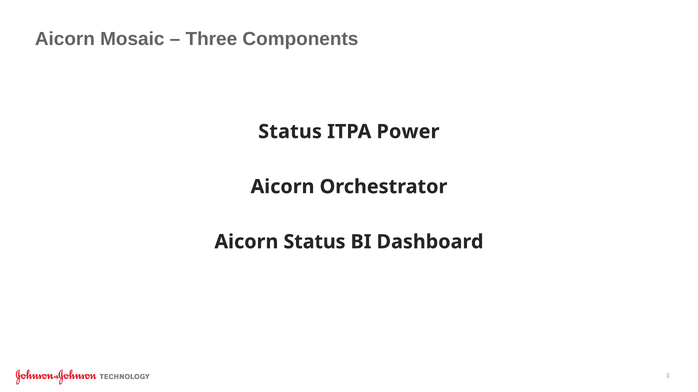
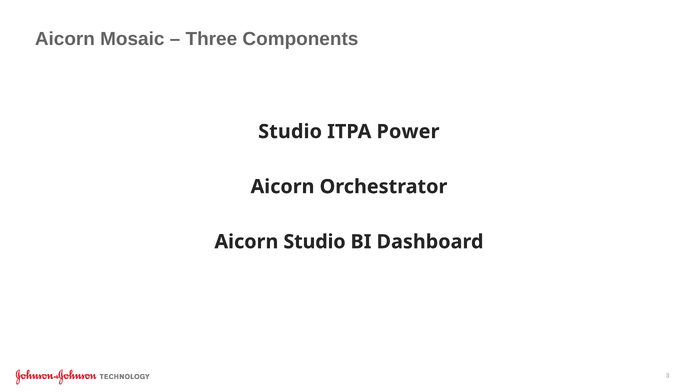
Status: Status -> Studio (290, 132)
Aicorn Status: Status -> Studio (315, 242)
